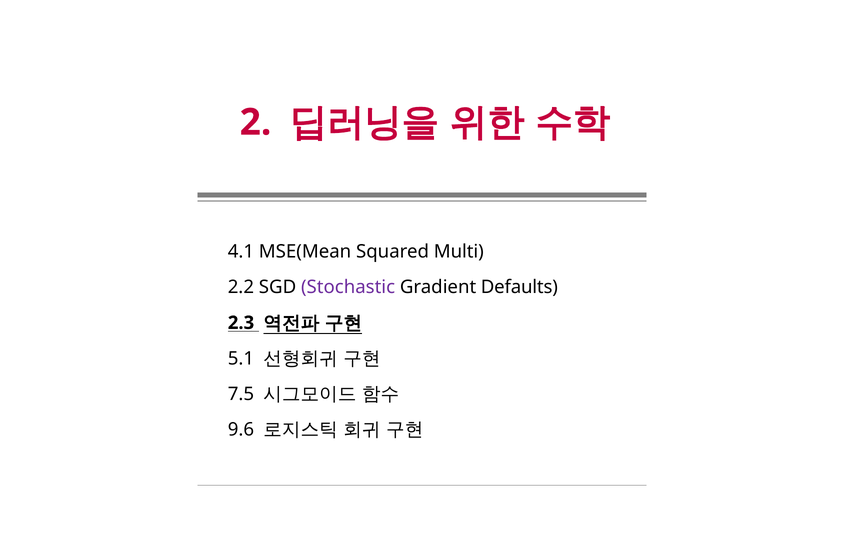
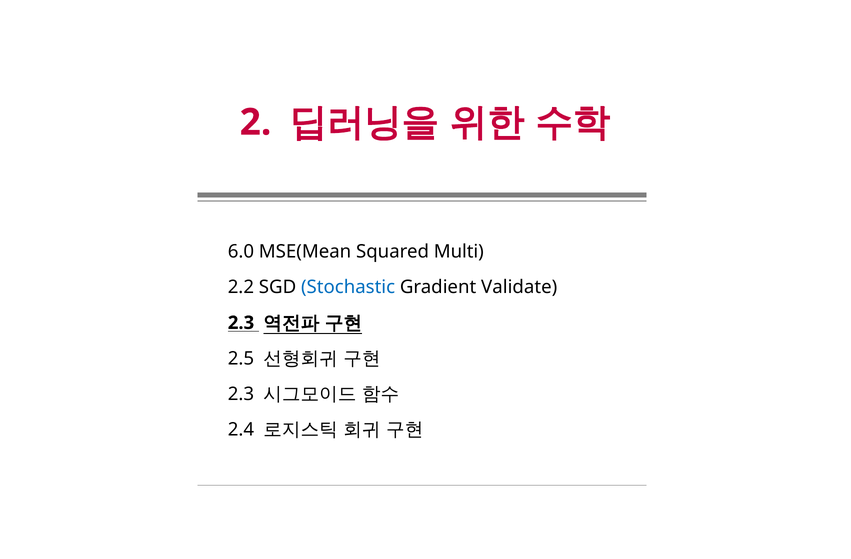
4.1: 4.1 -> 6.0 (241, 252)
Stochastic colour: purple -> blue (348, 287)
Defaults: Defaults -> Validate (519, 287)
5.1: 5.1 -> 2.5 (241, 358)
7.5: 7.5 -> 2.3 (241, 394)
9.6: 9.6 -> 2.4 (241, 430)
